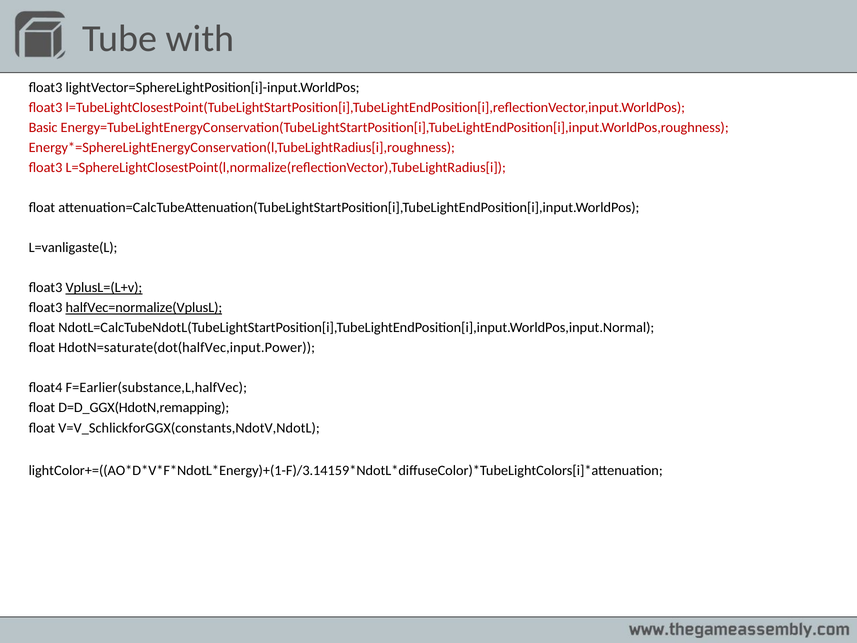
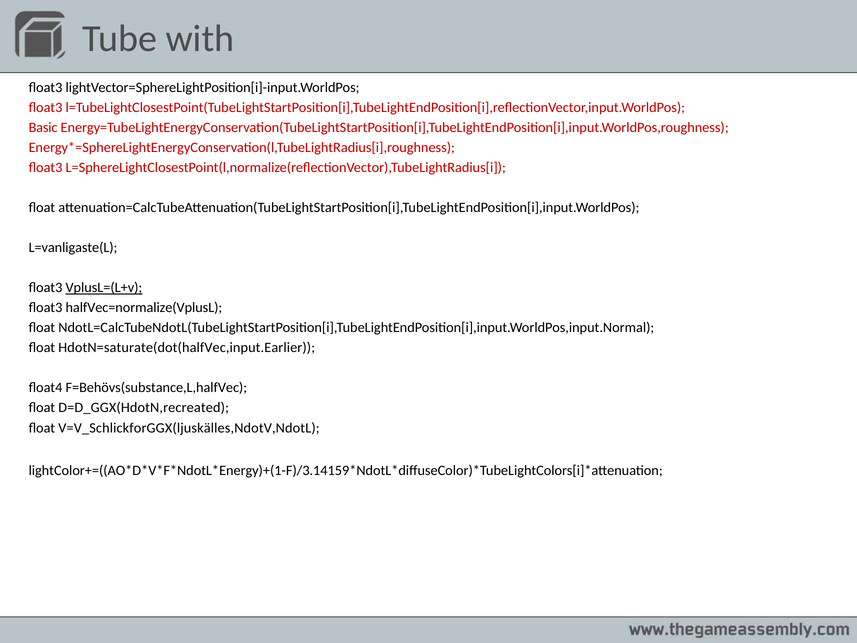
halfVec=normalize(VplusL underline: present -> none (144, 308)
HdotN=saturate(dot(halfVec,input.Power: HdotN=saturate(dot(halfVec,input.Power -> HdotN=saturate(dot(halfVec,input.Earlier (187, 348)
F=Earlier(substance,L,halfVec: F=Earlier(substance,L,halfVec -> F=Behövs(substance,L,halfVec (156, 388)
D=D_GGX(HdotN,remapping: D=D_GGX(HdotN,remapping -> D=D_GGX(HdotN,recreated (144, 408)
V=V_SchlickforGGX(constants,NdotV,NdotL: V=V_SchlickforGGX(constants,NdotV,NdotL -> V=V_SchlickforGGX(ljuskälles,NdotV,NdotL (189, 428)
